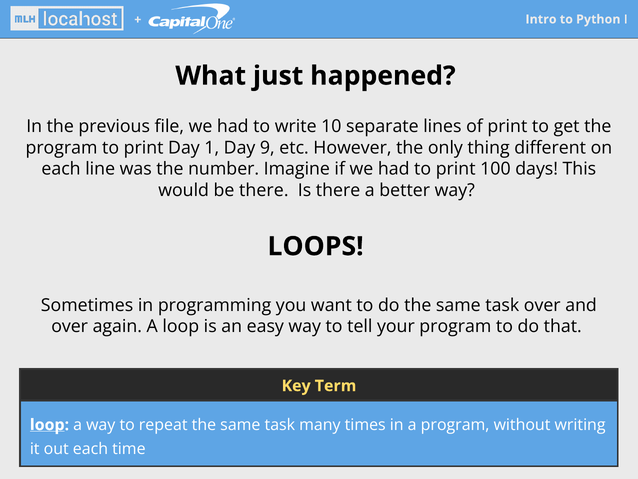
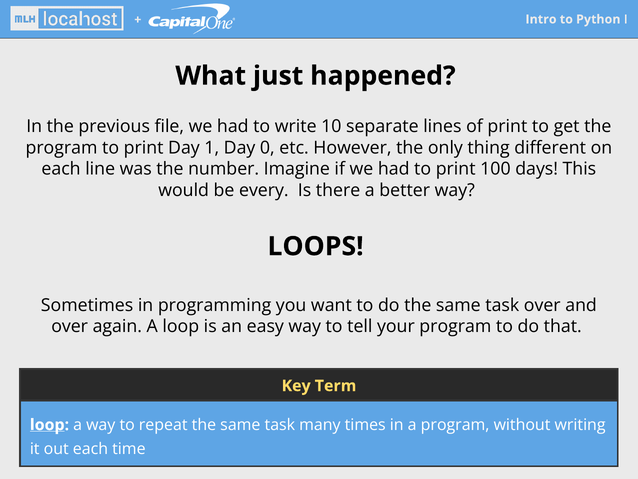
9: 9 -> 0 (267, 148)
be there: there -> every (264, 190)
